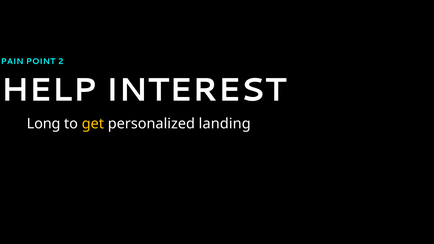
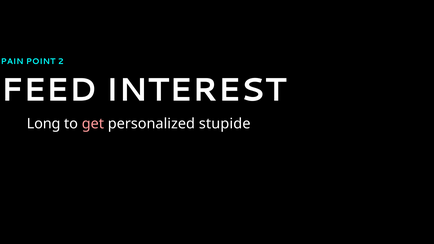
HELP: HELP -> FEED (49, 90)
get colour: yellow -> pink (93, 124)
landing: landing -> stupide (225, 124)
